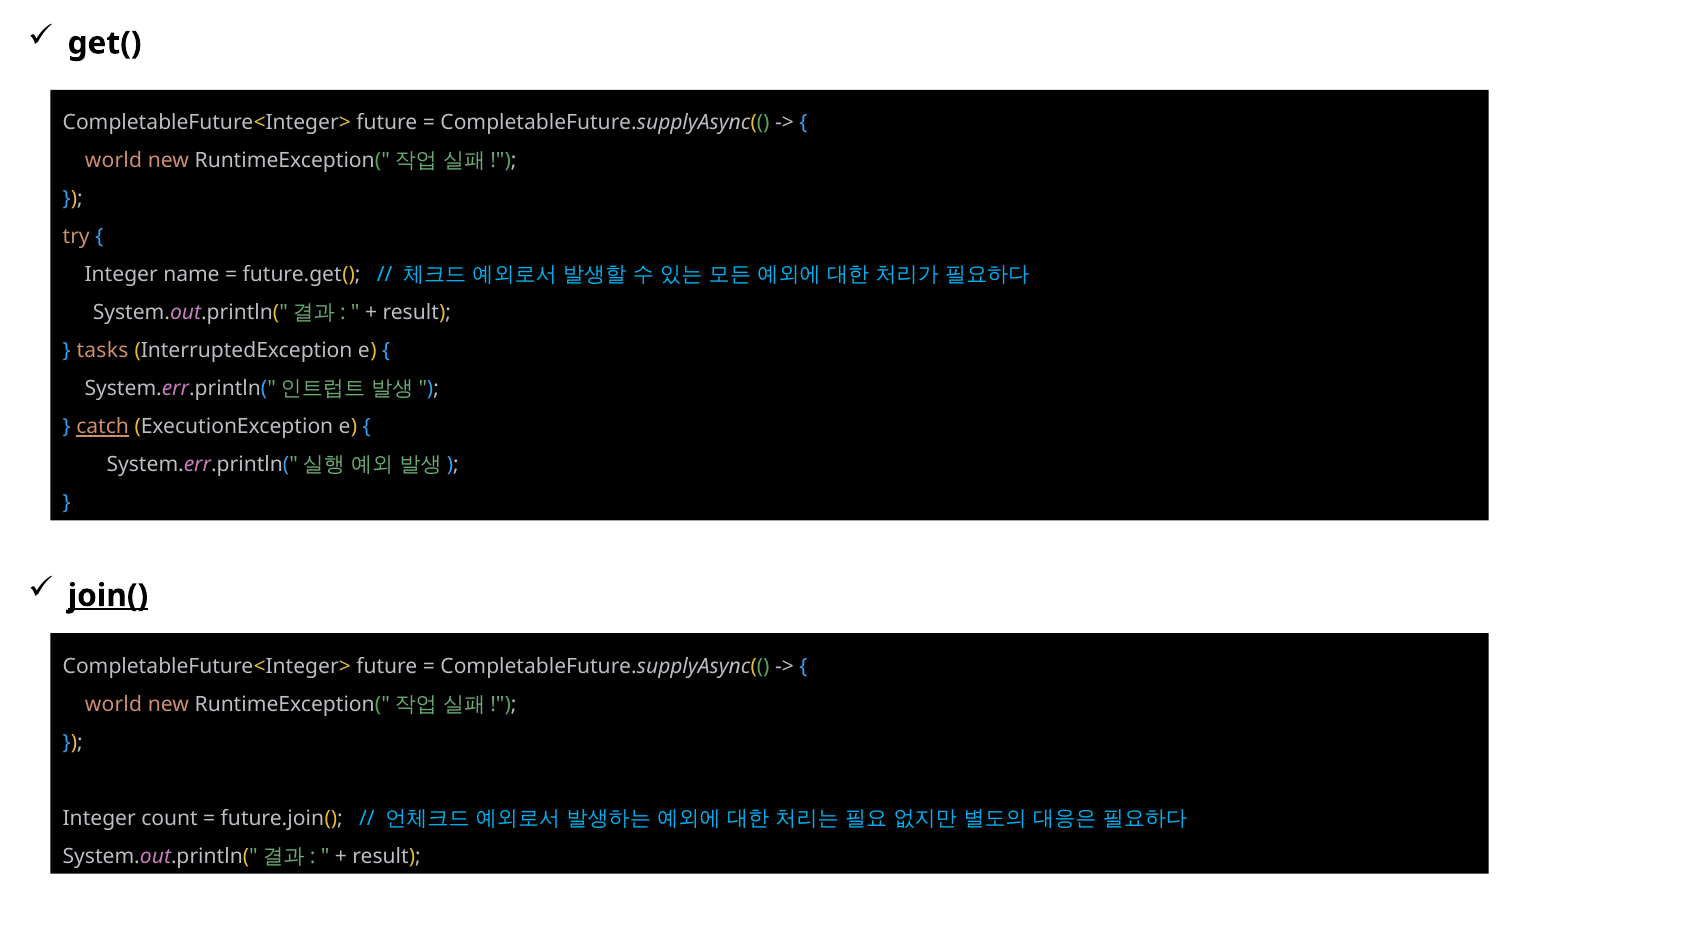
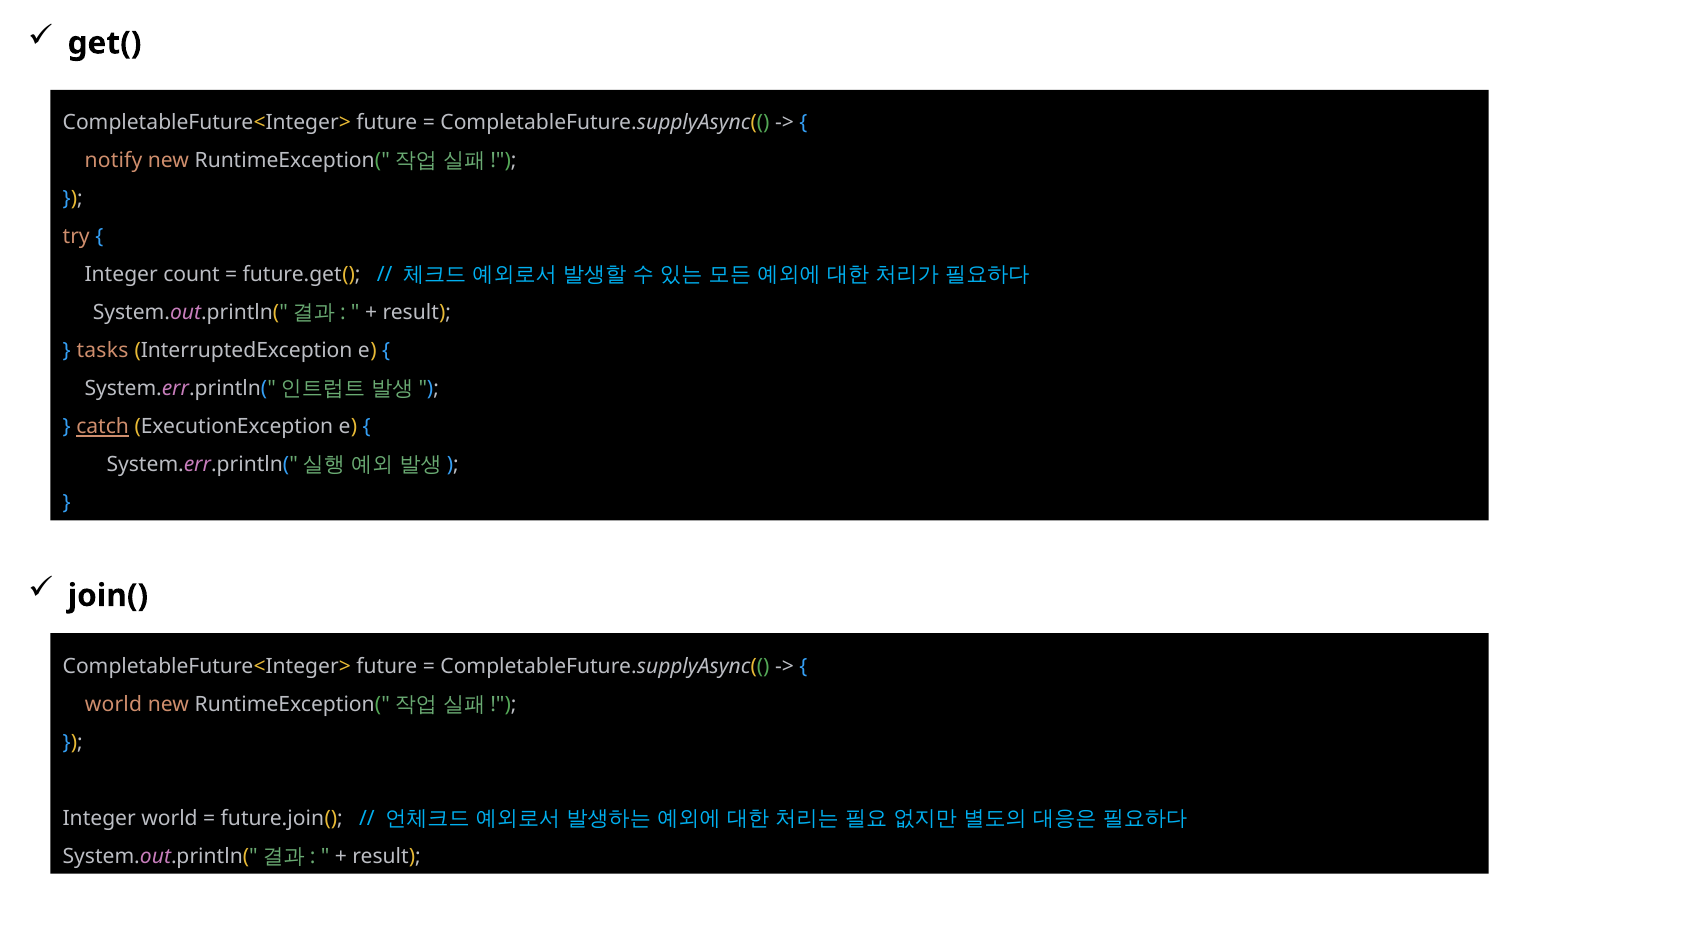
world: world -> notify (113, 161)
name: name -> count (191, 275)
join( underline: present -> none (108, 596)
Integer count: count -> world (170, 818)
